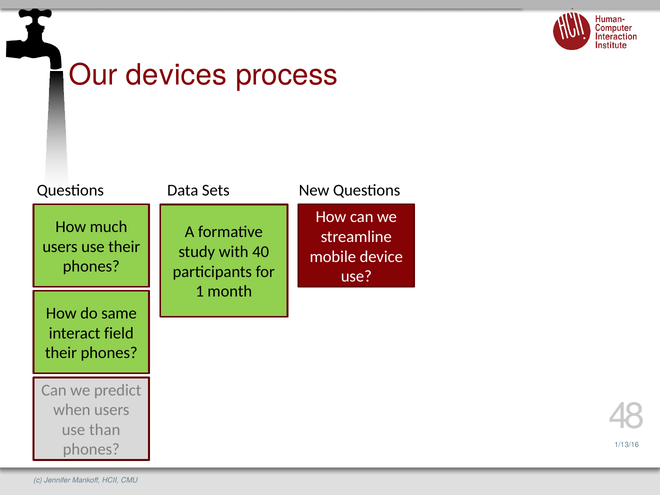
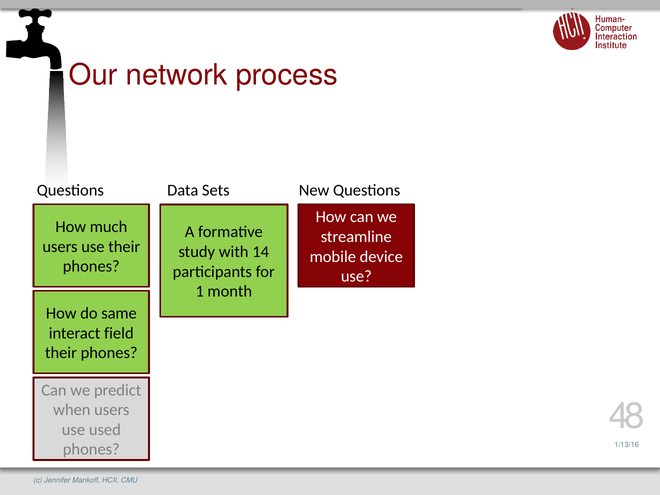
devices: devices -> network (177, 75)
40: 40 -> 14 (261, 252)
than: than -> used (105, 430)
